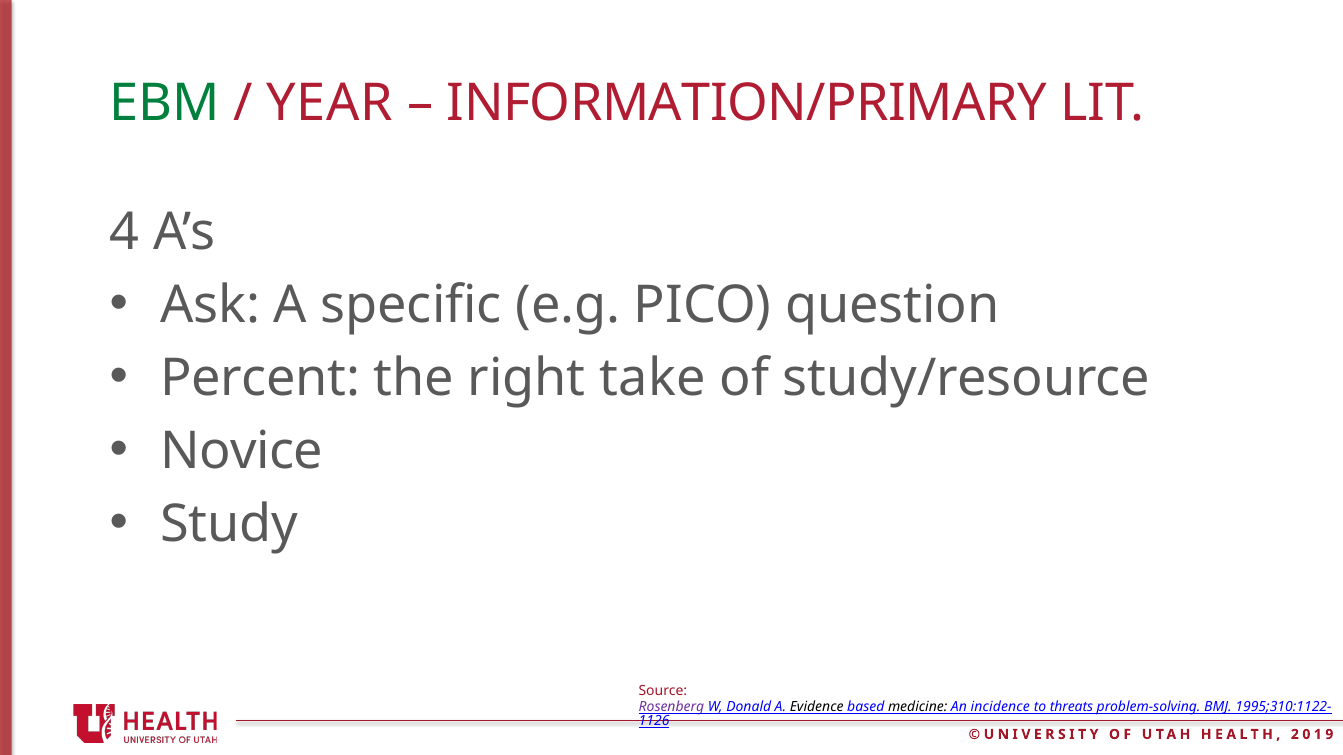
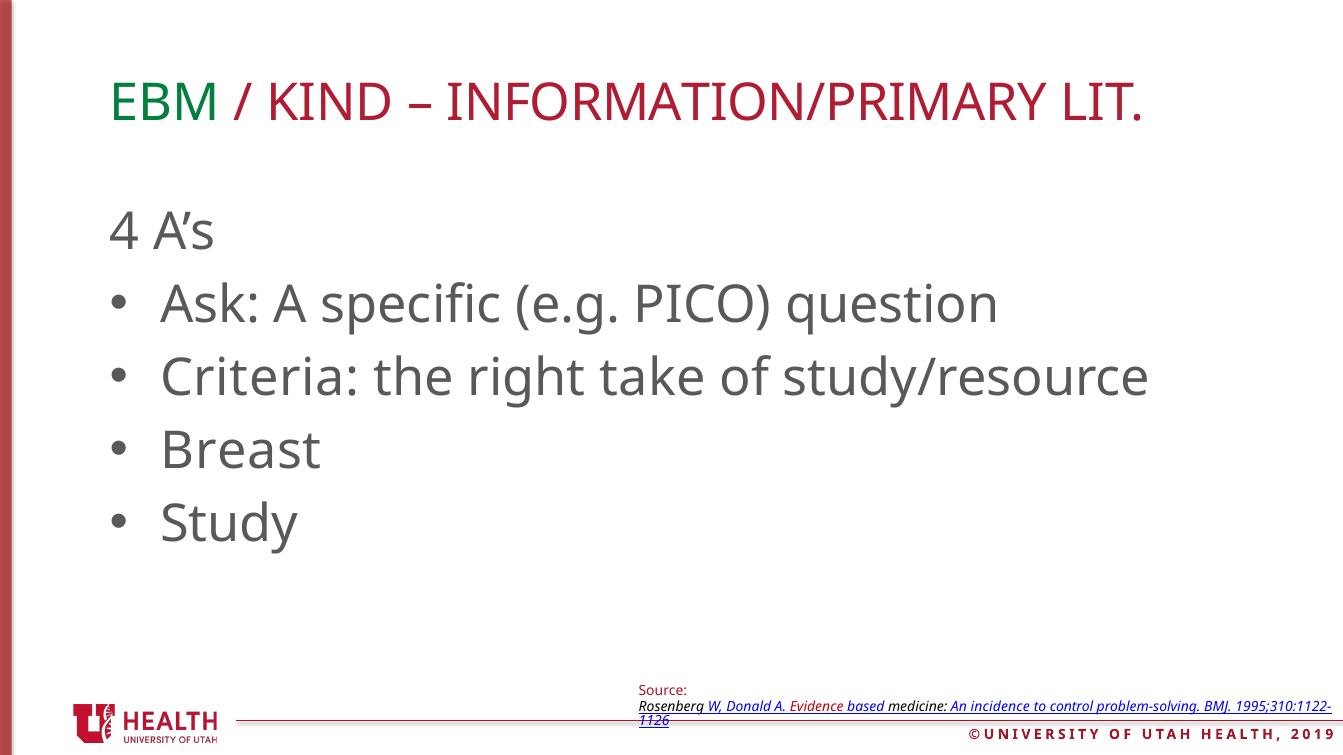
YEAR: YEAR -> KIND (330, 103)
Percent: Percent -> Criteria (260, 378)
Novice: Novice -> Breast (241, 451)
Rosenberg colour: purple -> black (671, 708)
Evidence colour: black -> red (817, 708)
threats: threats -> control (1072, 708)
